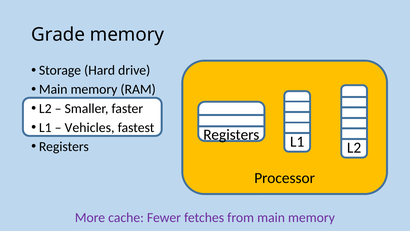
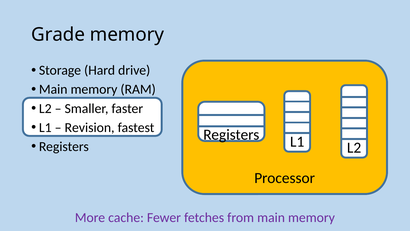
Vehicles: Vehicles -> Revision (90, 127)
